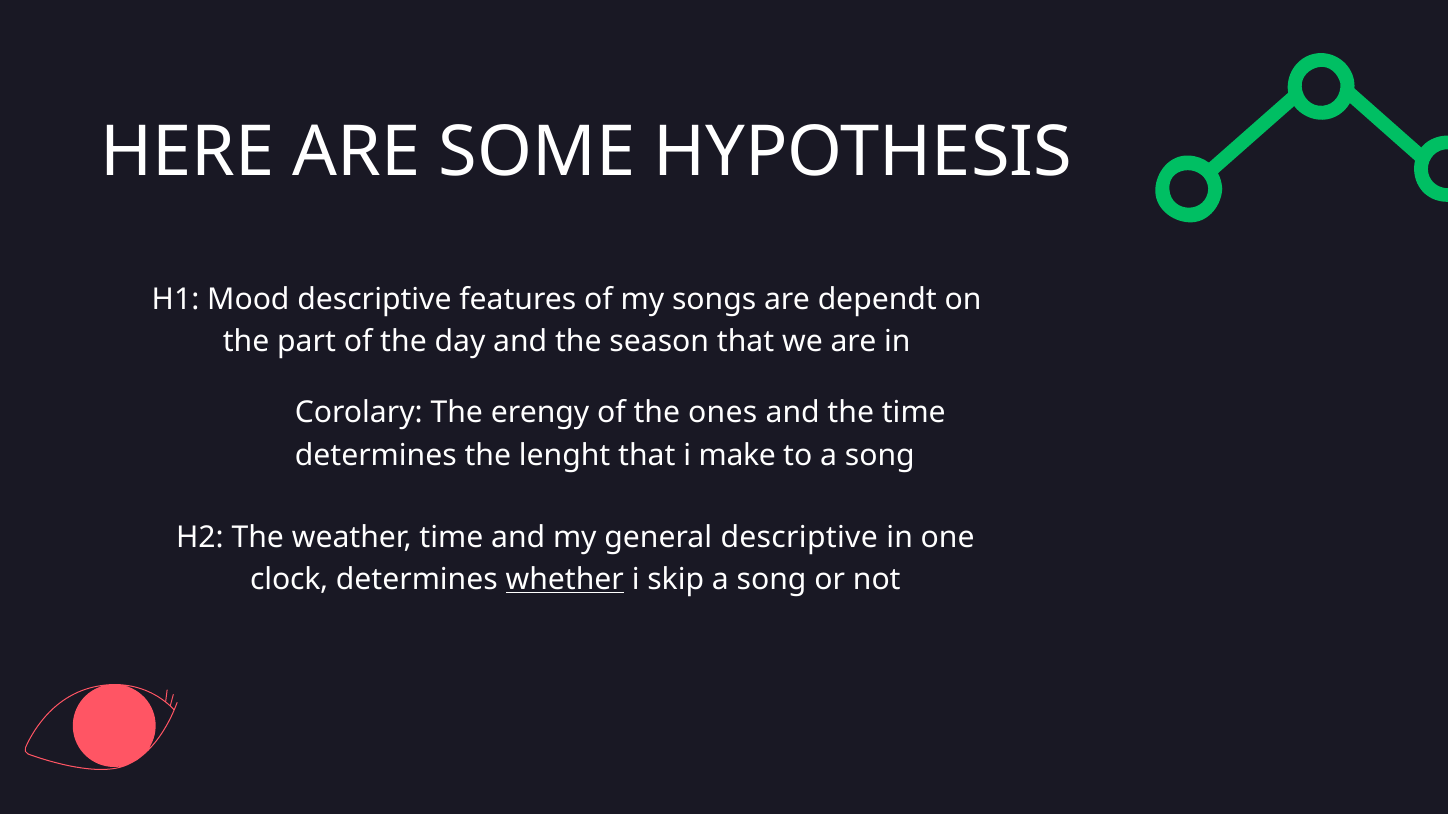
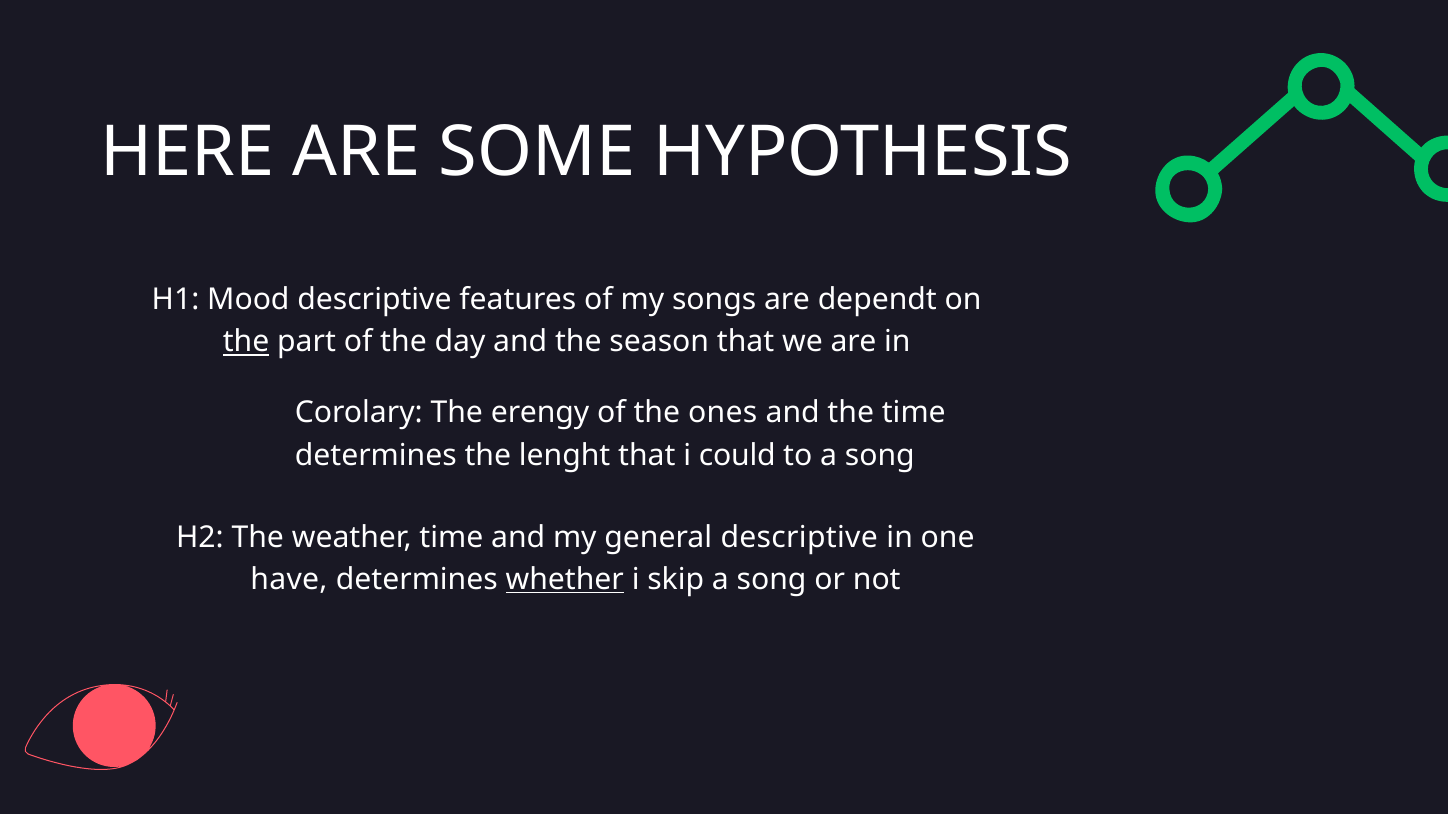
the underline: none -> present (246, 342)
make: make -> could (737, 455)
clock: clock -> have (289, 580)
